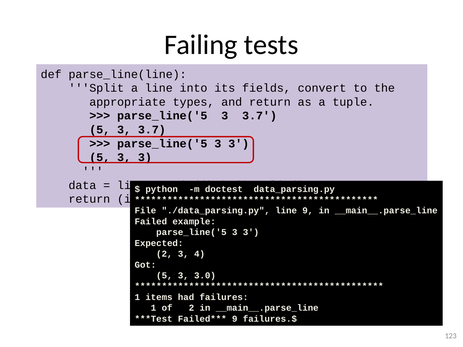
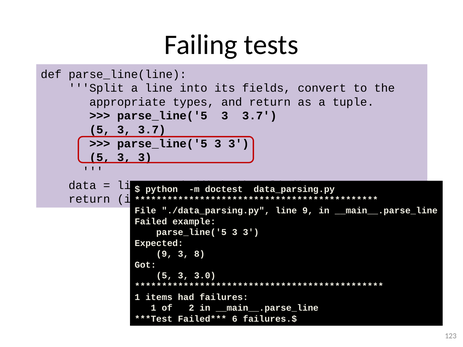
2: 2 -> 9 (164, 254)
4: 4 -> 8 (200, 254)
9: 9 -> 6 (235, 319)
